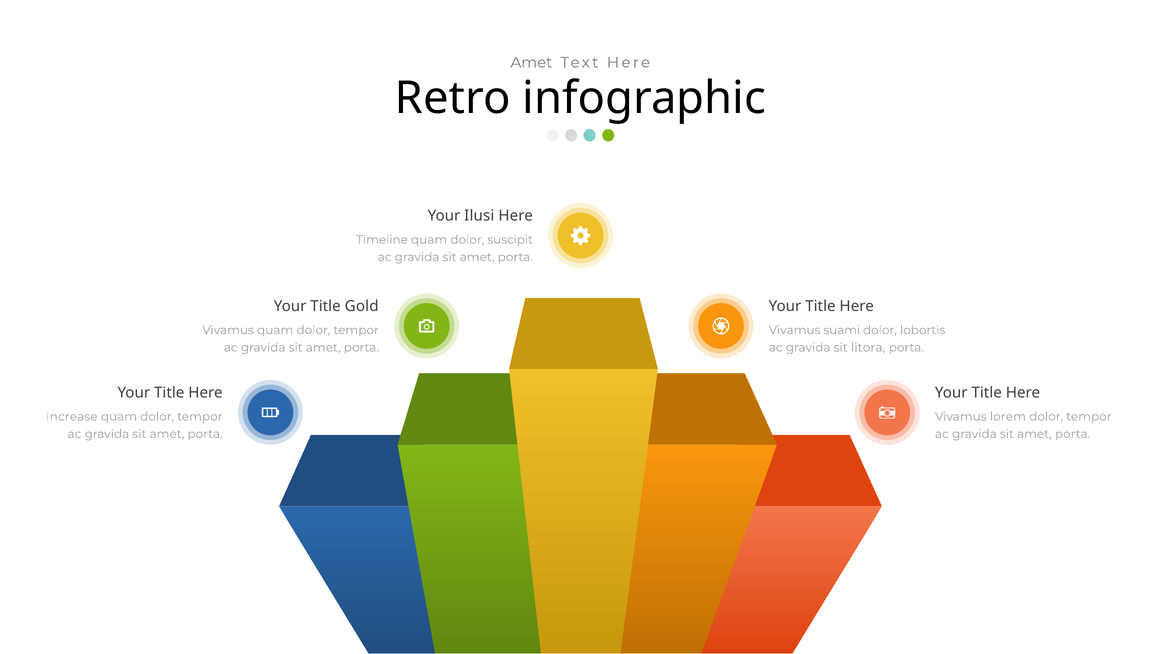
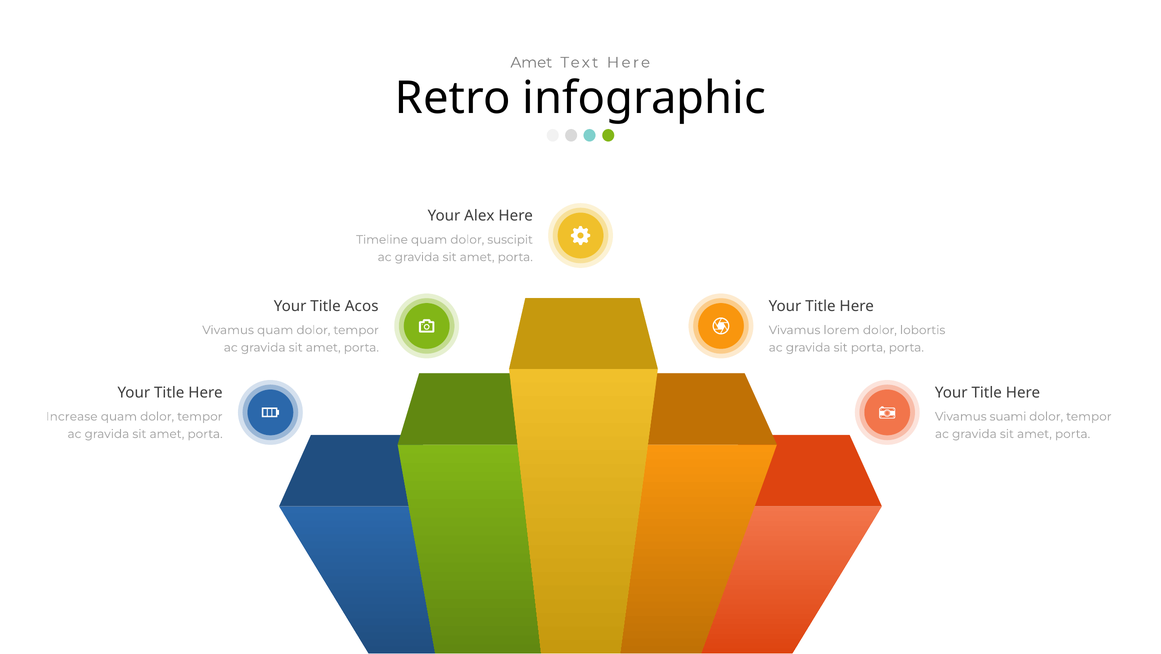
Ilusi: Ilusi -> Alex (479, 216)
Gold: Gold -> Acos (362, 306)
suami: suami -> lorem (842, 330)
sit litora: litora -> porta (868, 348)
lorem: lorem -> suami (1008, 417)
